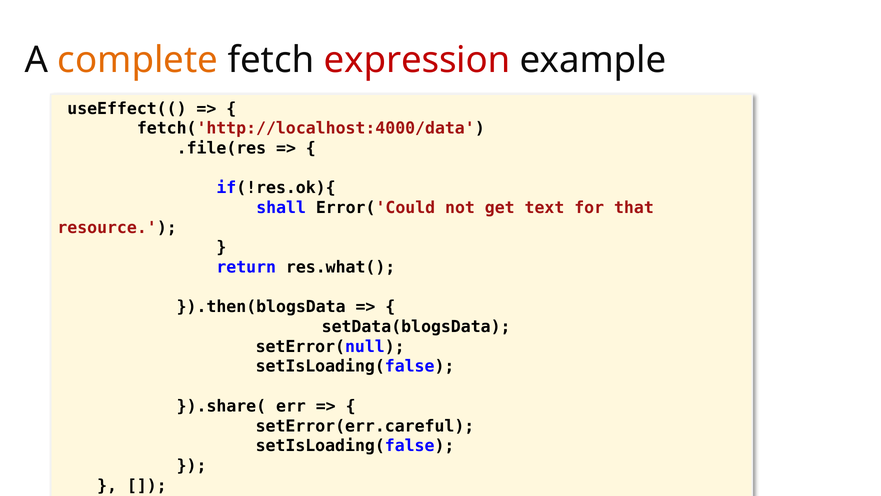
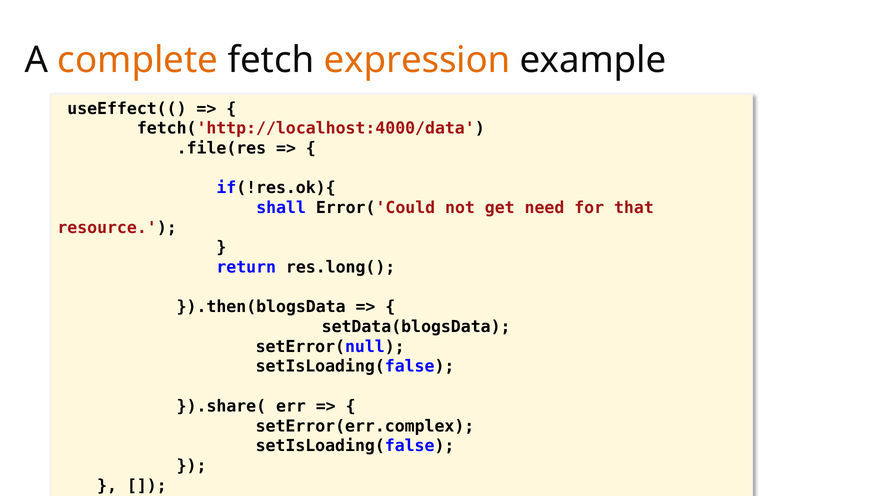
expression colour: red -> orange (417, 60)
text: text -> need (544, 208)
res.what(: res.what( -> res.long( (341, 267)
setError(err.careful: setError(err.careful -> setError(err.complex (365, 426)
